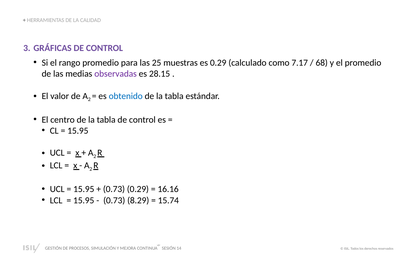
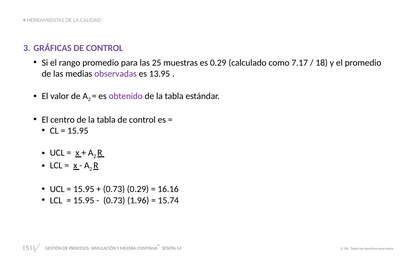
68: 68 -> 18 (322, 63)
28.15: 28.15 -> 13.95 (160, 74)
obtenido colour: blue -> purple (126, 96)
8.29: 8.29 -> 1.96 (138, 200)
